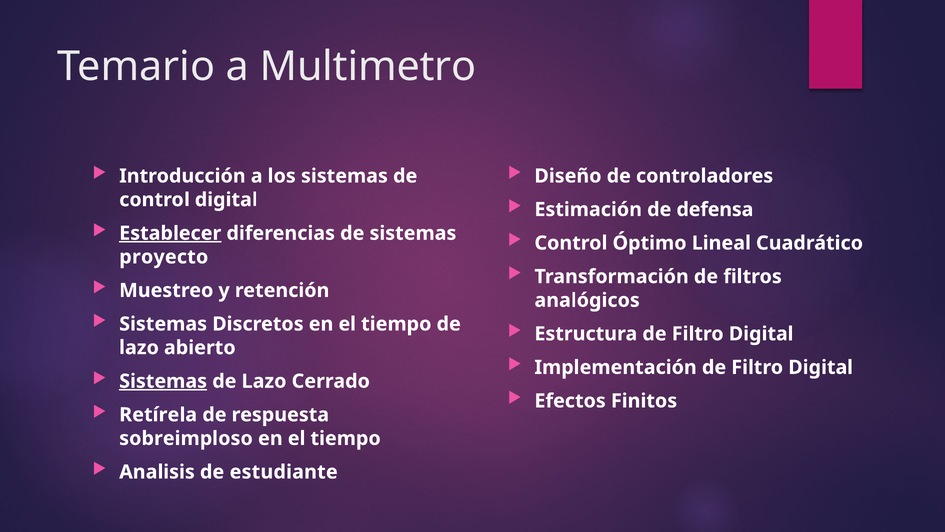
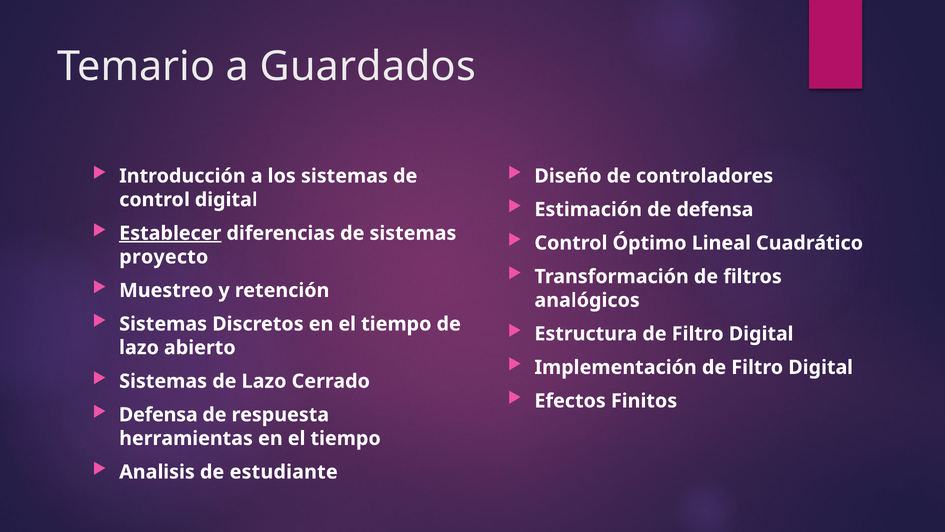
Multimetro: Multimetro -> Guardados (368, 66)
Sistemas underline: present -> none (163, 381)
Retírela: Retírela -> Defensa (158, 414)
sobreimploso: sobreimploso -> herramientas (186, 438)
